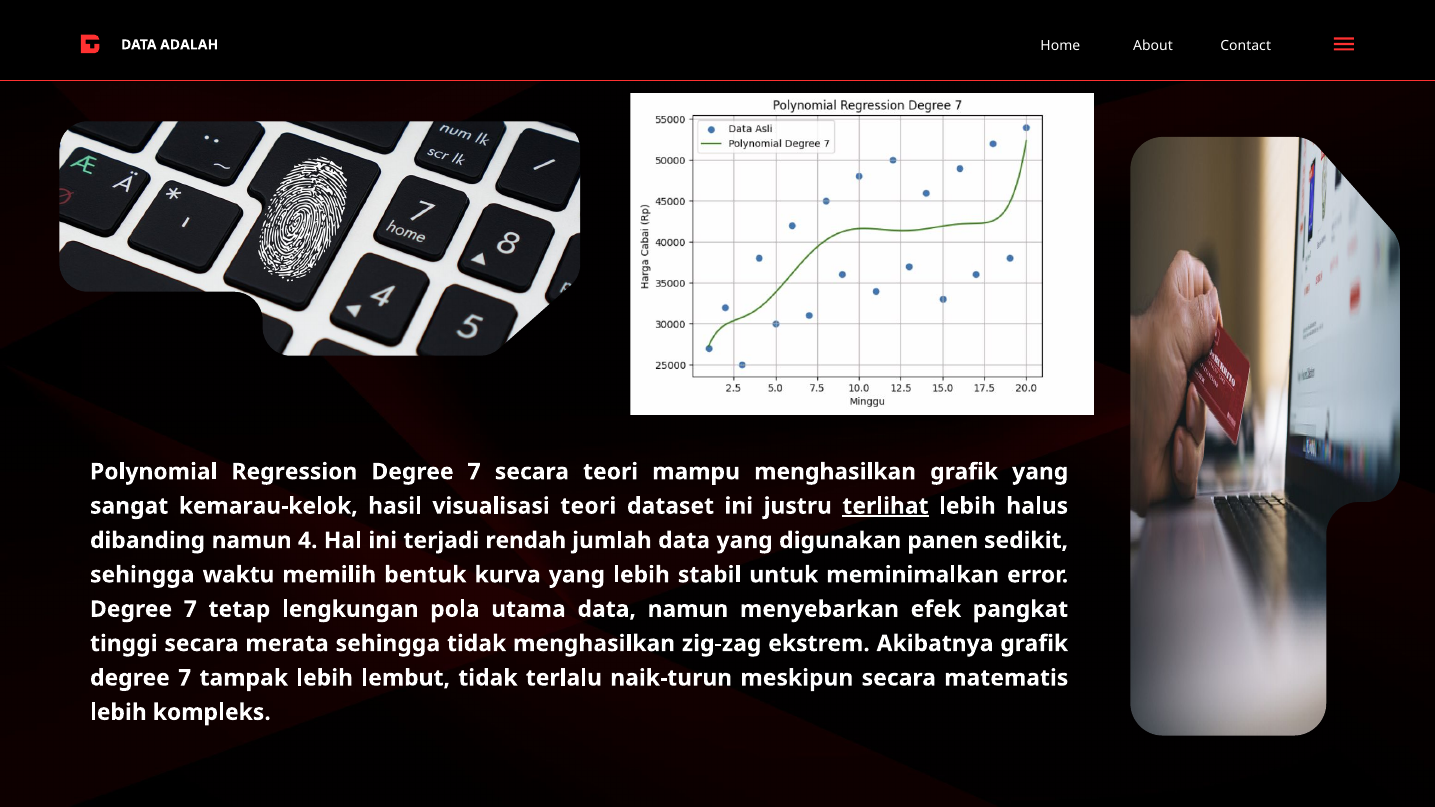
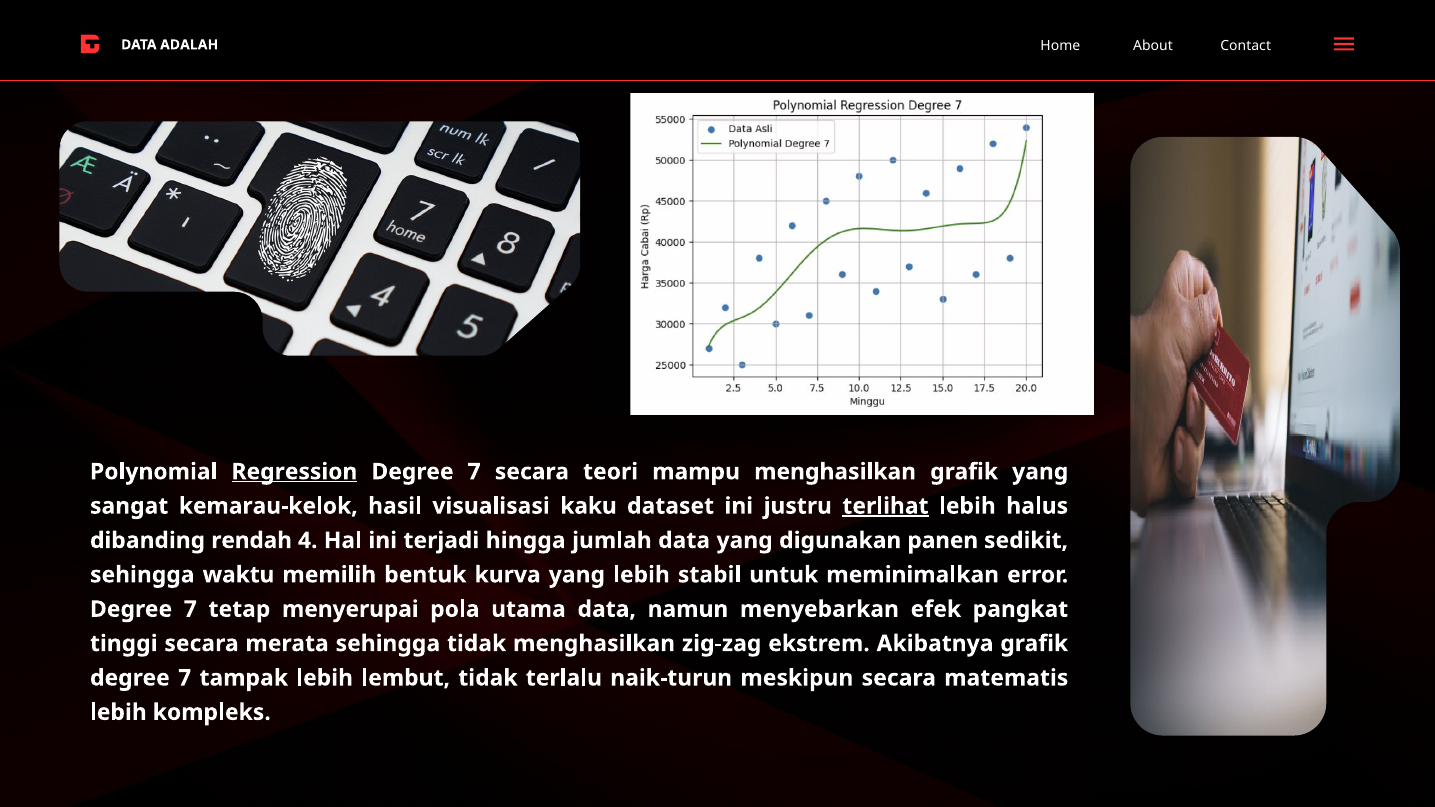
Regression underline: none -> present (294, 472)
visualisasi teori: teori -> kaku (588, 506)
dibanding namun: namun -> rendah (252, 541)
rendah: rendah -> hingga (526, 541)
lengkungan: lengkungan -> menyerupai (350, 609)
